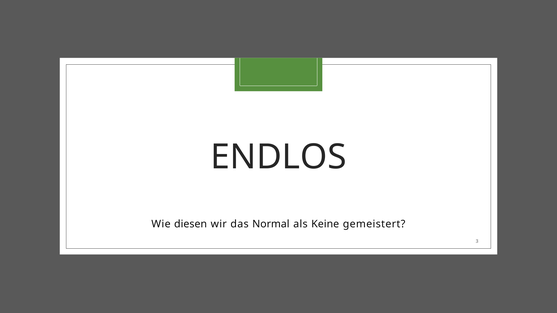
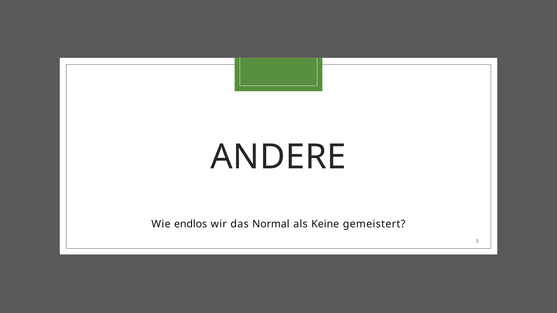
ENDLOS: ENDLOS -> ANDERE (278, 157)
diesen: diesen -> endlos (191, 224)
